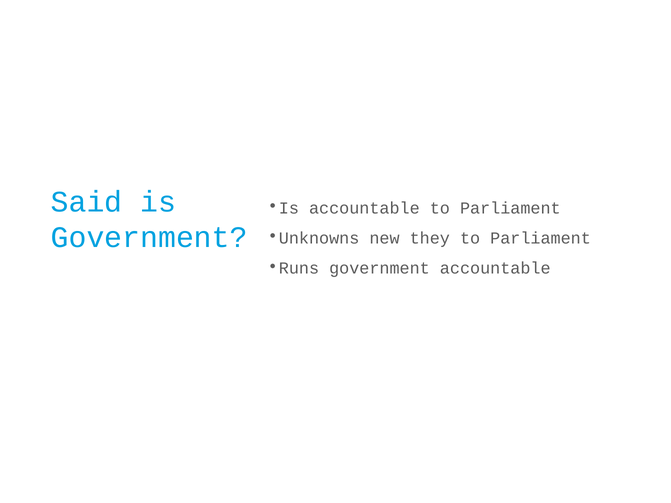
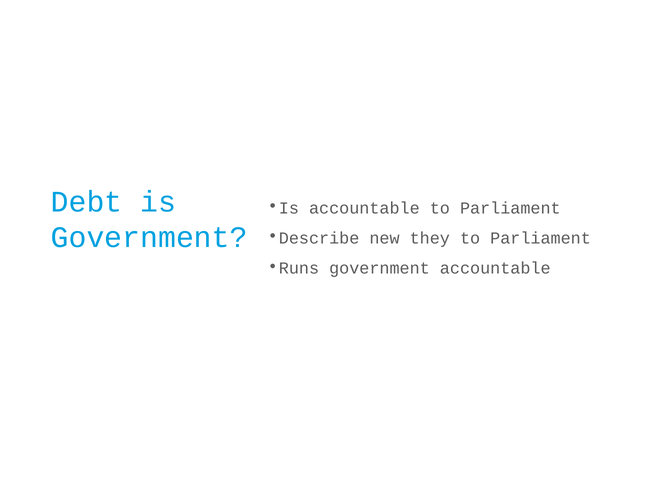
Said: Said -> Debt (87, 202)
Unknowns: Unknowns -> Describe (319, 238)
